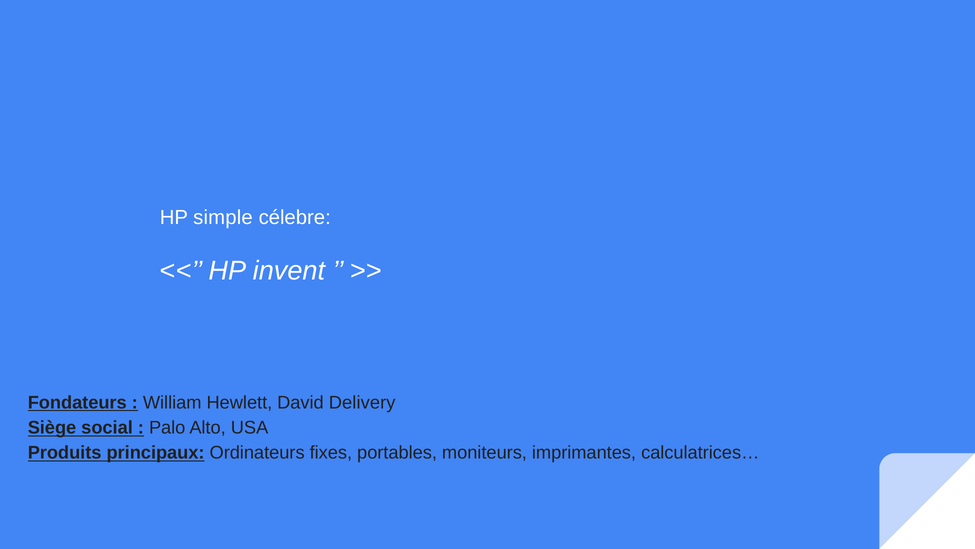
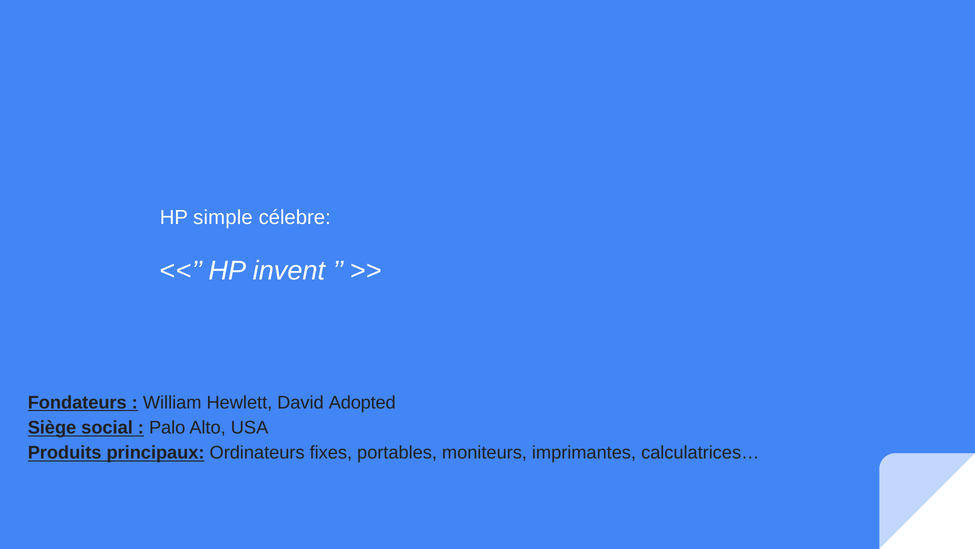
Delivery: Delivery -> Adopted (362, 402)
